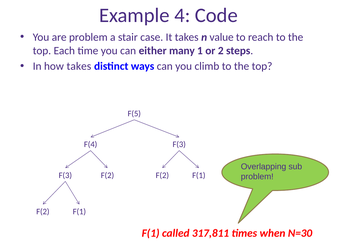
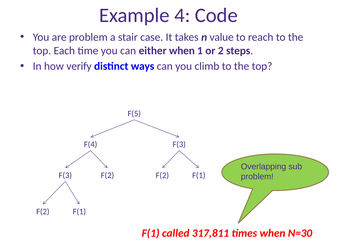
either many: many -> when (182, 51)
how takes: takes -> verify (79, 66)
